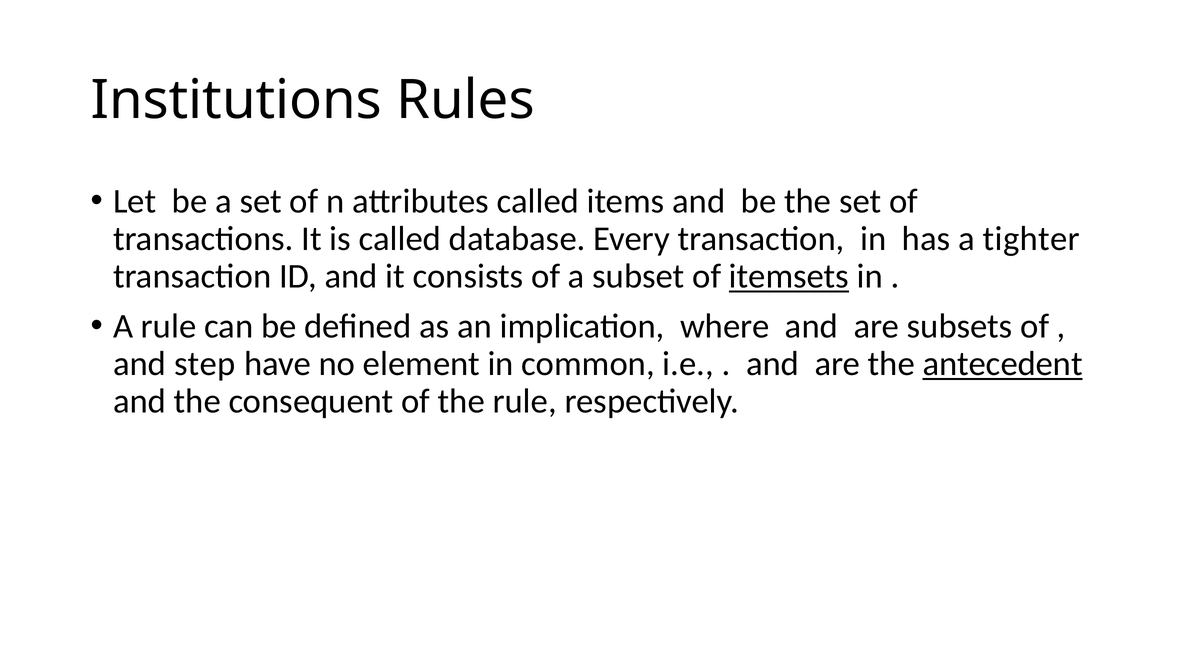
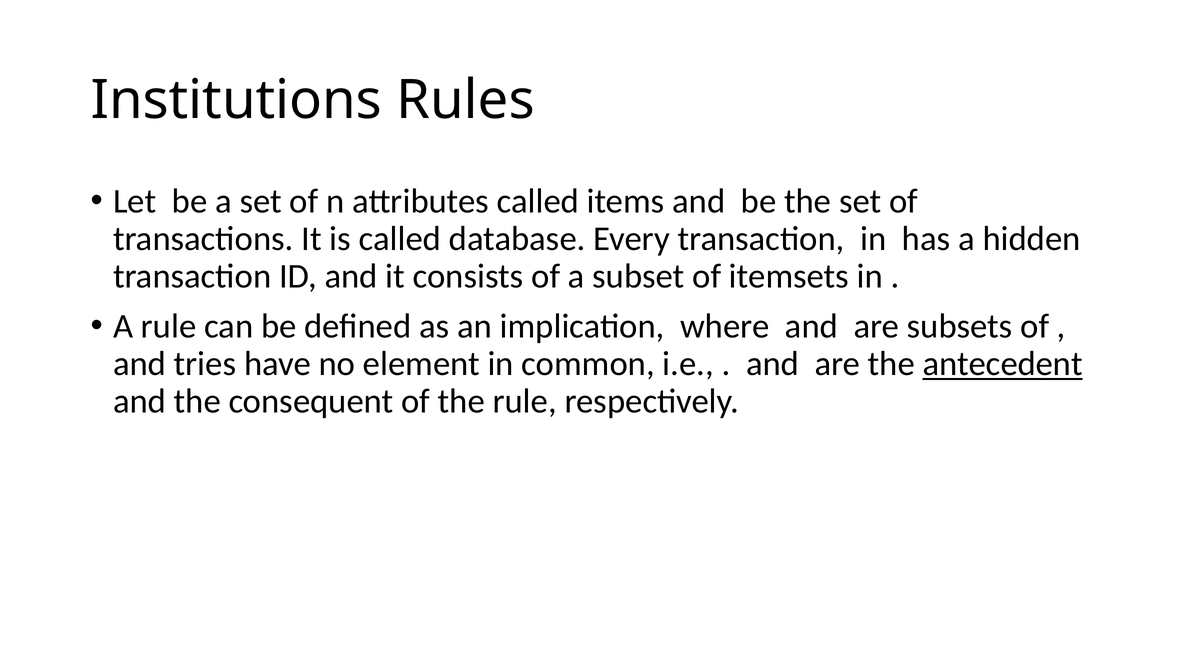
tighter: tighter -> hidden (1032, 239)
itemsets underline: present -> none (789, 276)
step: step -> tries (205, 364)
